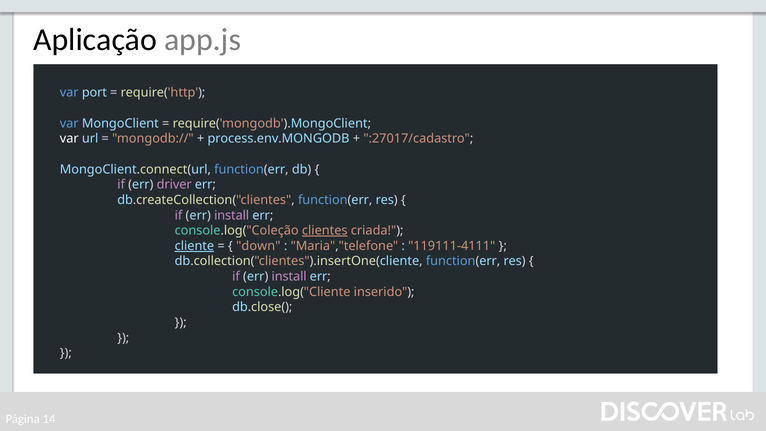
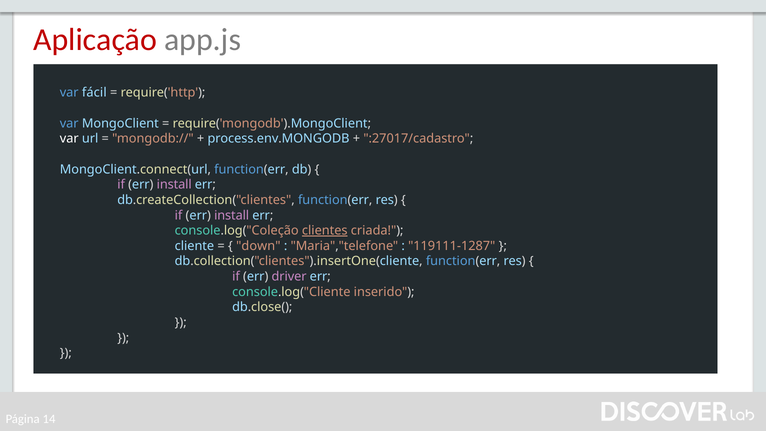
Aplicação colour: black -> red (95, 40)
port: port -> fácil (94, 93)
driver: driver -> install (174, 185)
cliente underline: present -> none (194, 246)
119111-4111: 119111-4111 -> 119111-1287 (452, 246)
install: install -> driver (289, 276)
